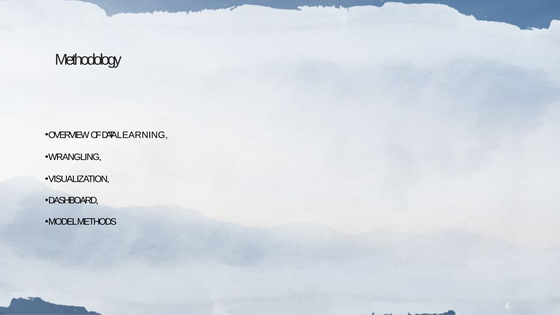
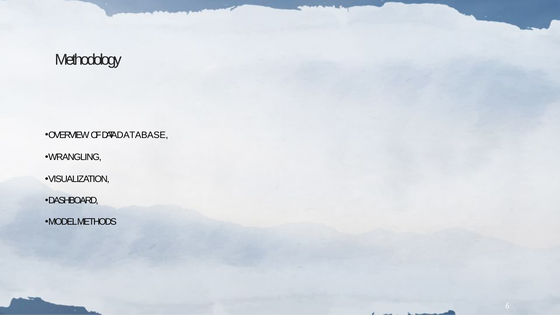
LEARNING: LEARNING -> DATABASE (142, 135)
